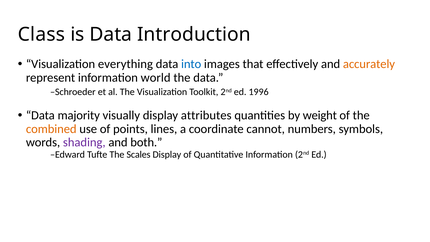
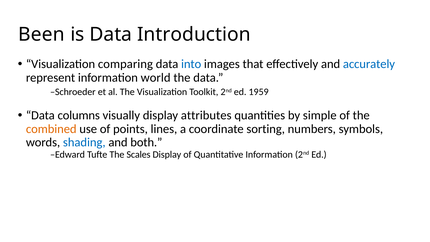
Class: Class -> Been (42, 34)
everything: everything -> comparing (125, 64)
accurately colour: orange -> blue (369, 64)
1996: 1996 -> 1959 (259, 92)
majority: majority -> columns (79, 115)
weight: weight -> simple (320, 115)
cannot: cannot -> sorting (266, 129)
shading colour: purple -> blue (84, 142)
